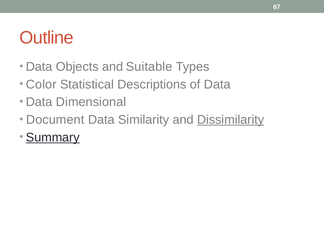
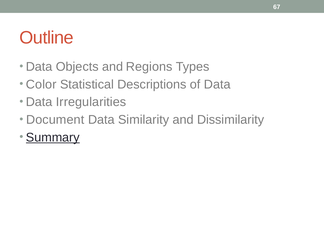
Suitable: Suitable -> Regions (149, 67)
Dimensional: Dimensional -> Irregularities (91, 102)
Dissimilarity underline: present -> none (231, 120)
